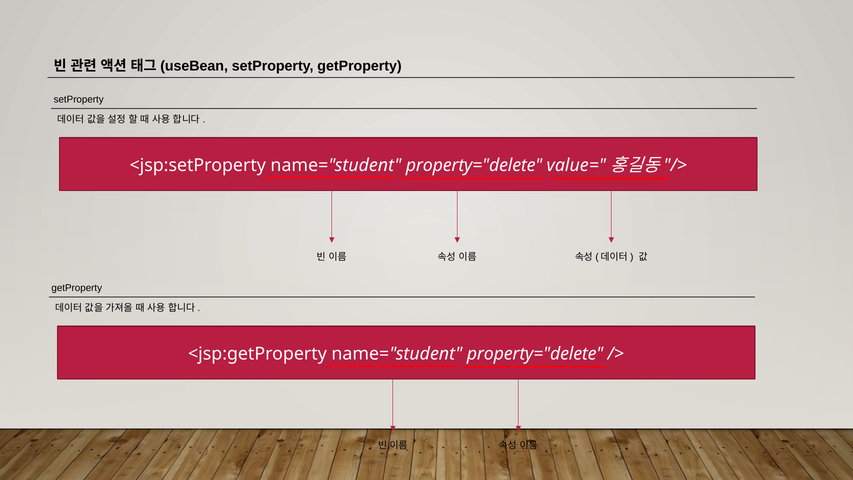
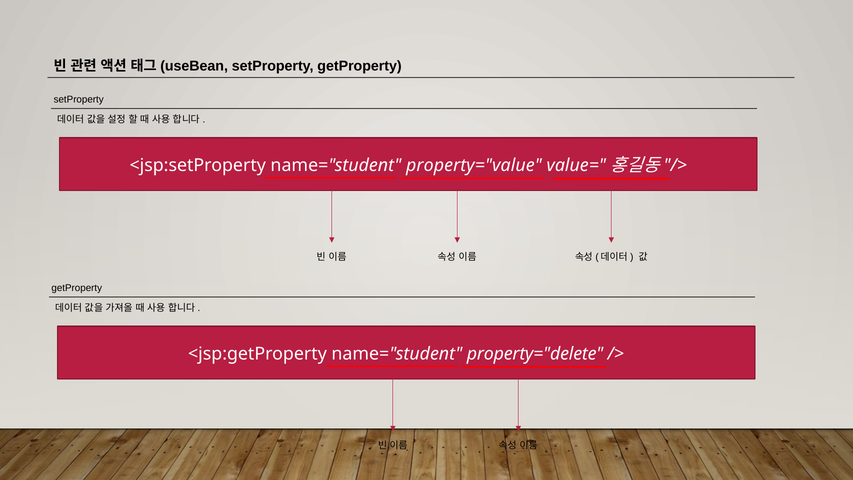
<jsp:setProperty name="student property="delete: property="delete -> property="value (474, 165)
